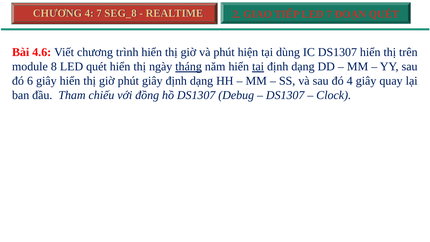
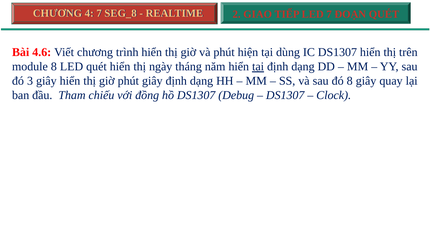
tháng underline: present -> none (189, 67)
6: 6 -> 3 (30, 81)
đó 4: 4 -> 8 (350, 81)
